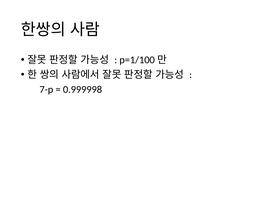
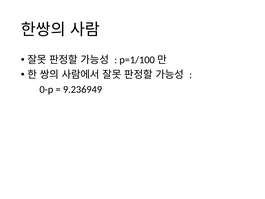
7-p: 7-p -> 0-p (46, 89)
0.999998: 0.999998 -> 9.236949 (83, 89)
